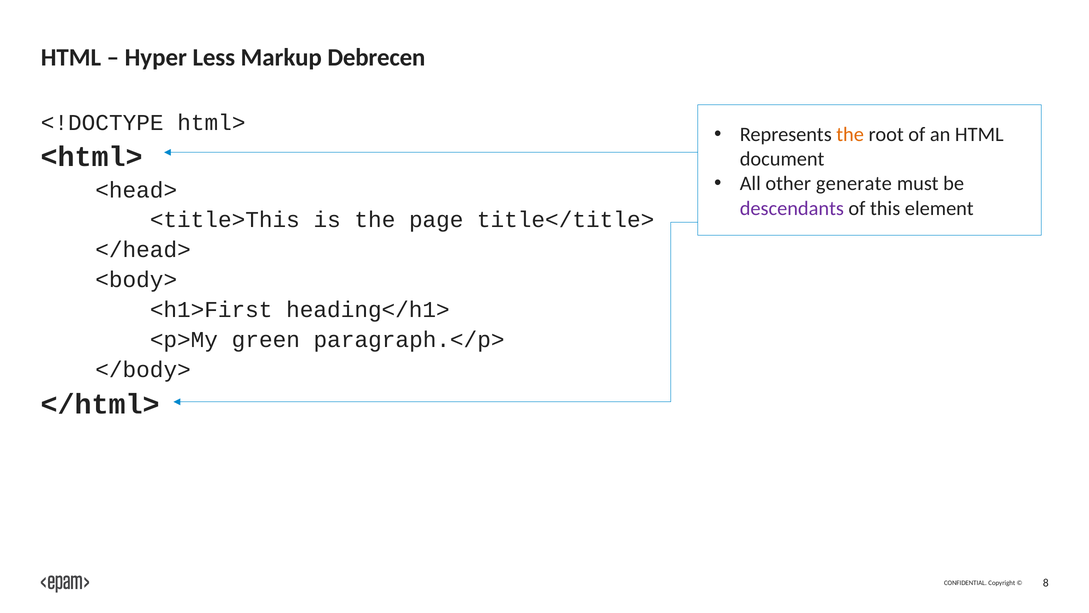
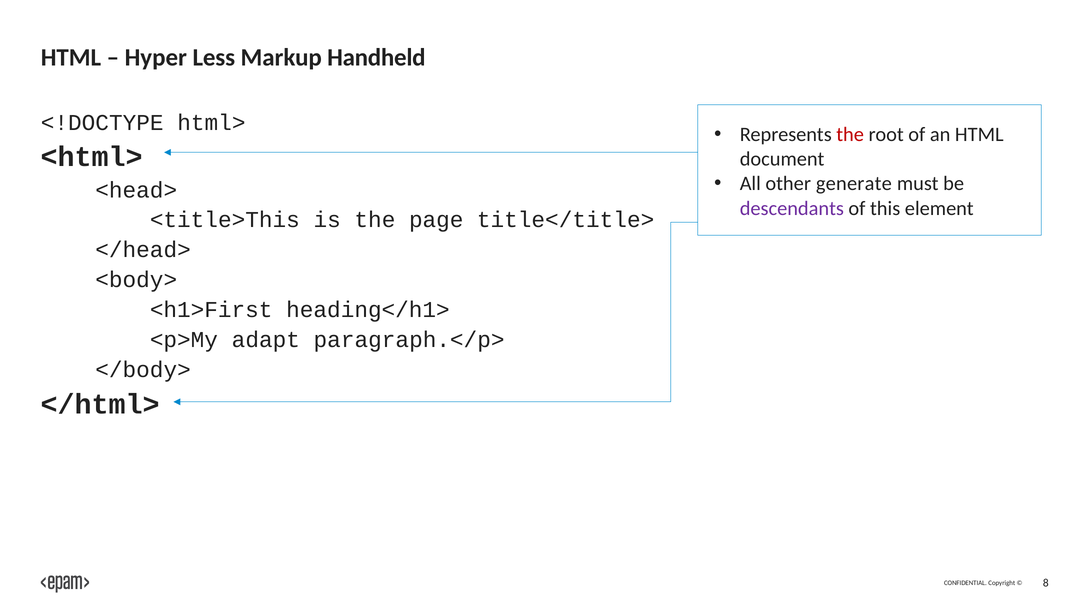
Debrecen: Debrecen -> Handheld (376, 58)
the colour: orange -> red (850, 135)
green: green -> adapt (266, 340)
